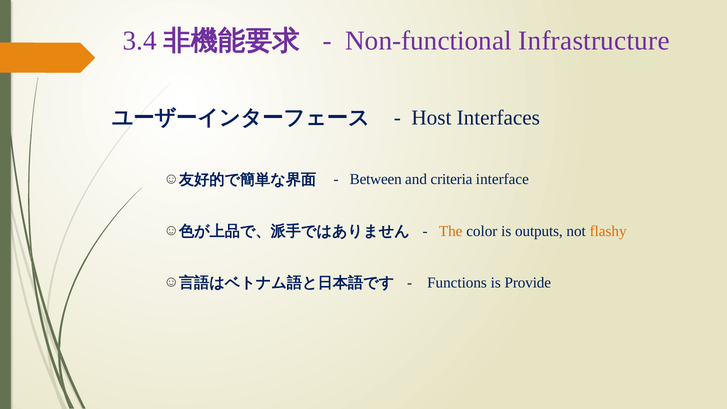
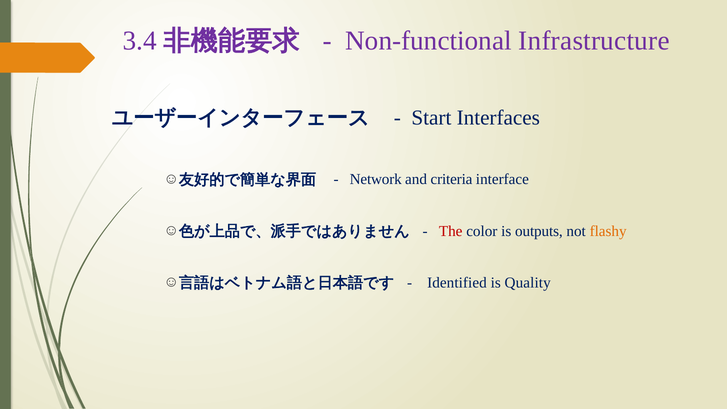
Host: Host -> Start (431, 117)
Between: Between -> Network (376, 179)
The colour: orange -> red (451, 231)
Functions: Functions -> Identified (457, 283)
Provide: Provide -> Quality (528, 283)
